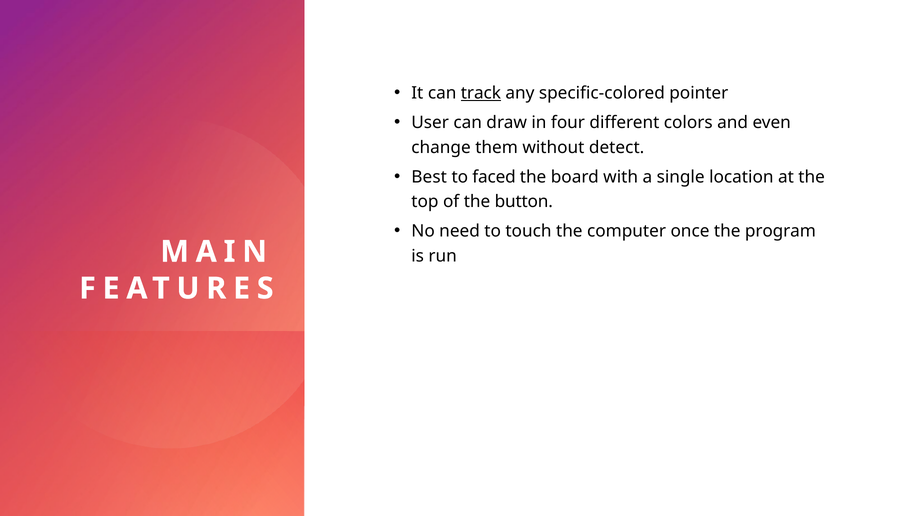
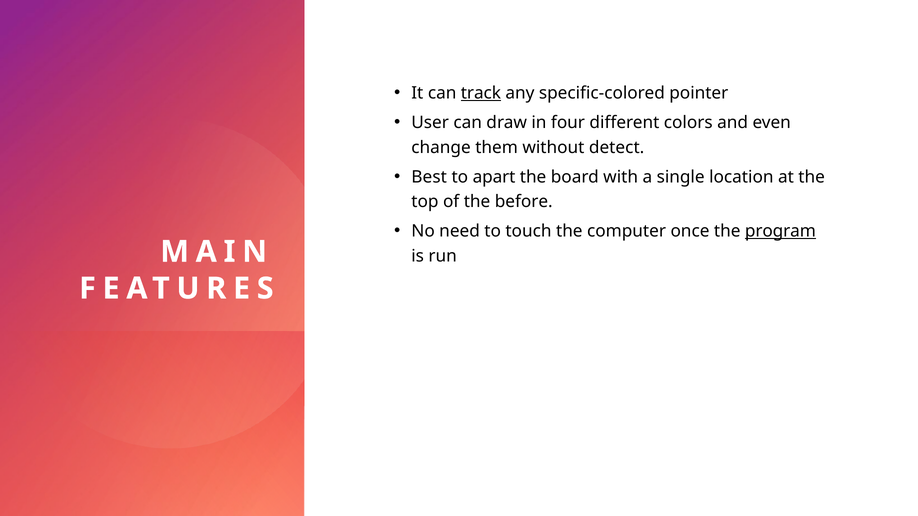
faced: faced -> apart (494, 177)
button: button -> before (524, 202)
program underline: none -> present (780, 231)
